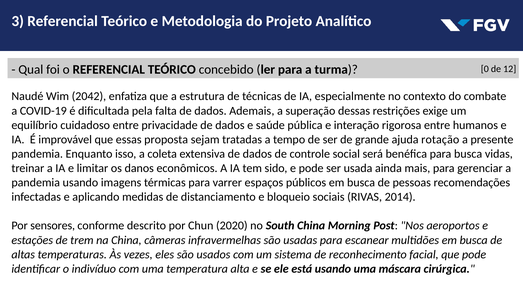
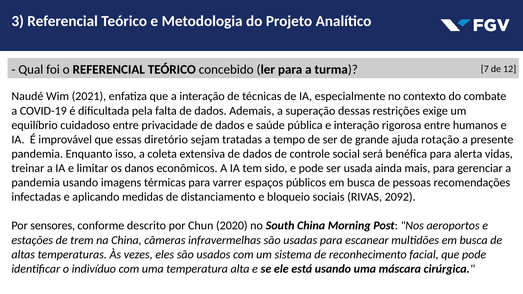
0: 0 -> 7 (485, 69)
2042: 2042 -> 2021 (89, 96)
a estrutura: estrutura -> interação (202, 96)
proposta: proposta -> diretório (166, 140)
para busca: busca -> alerta (468, 154)
2014: 2014 -> 2092 (400, 197)
